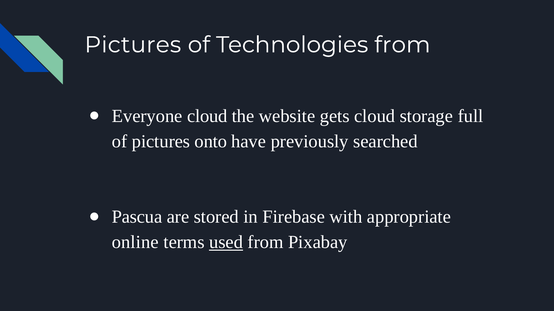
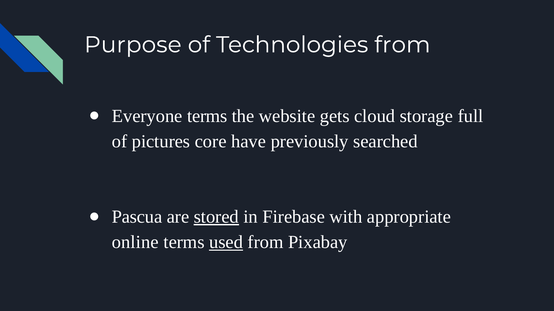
Pictures: Pictures -> Purpose (133, 45)
Everyone cloud: cloud -> terms (207, 116)
onto: onto -> core (211, 142)
stored underline: none -> present (216, 217)
